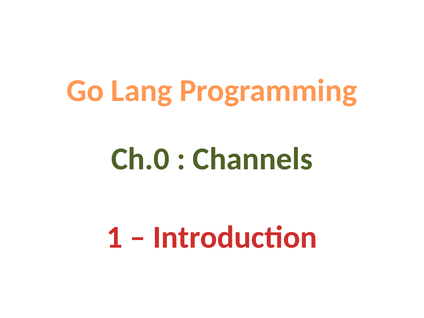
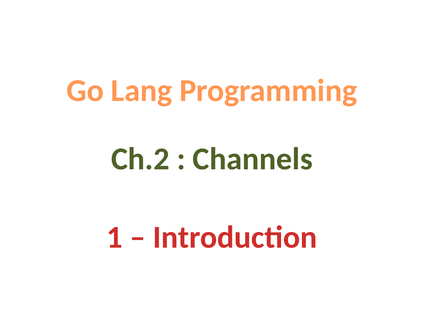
Ch.0: Ch.0 -> Ch.2 (140, 159)
